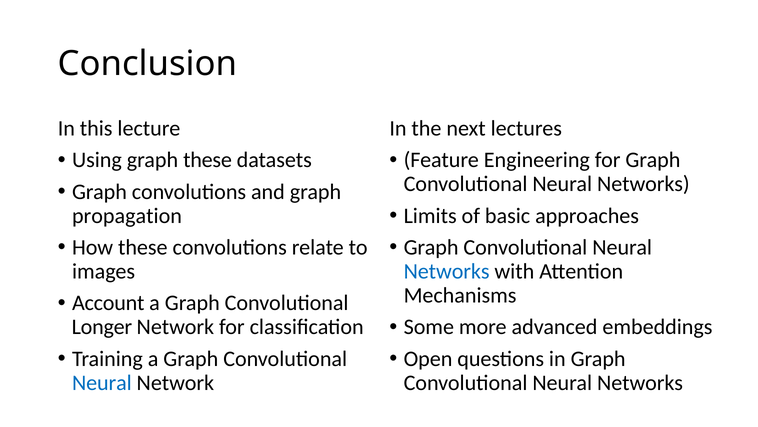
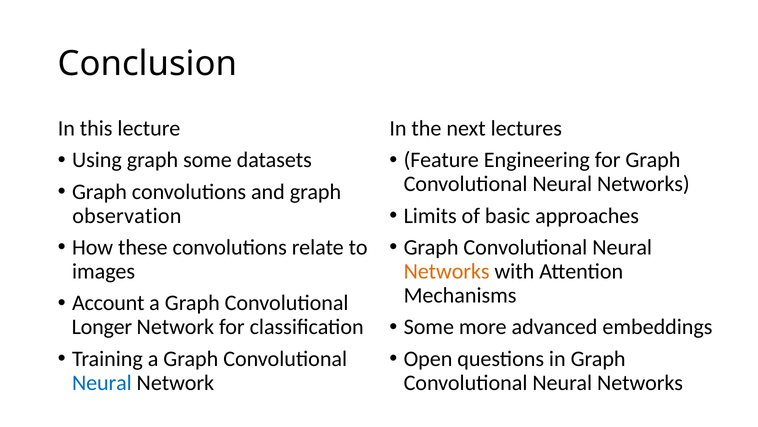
graph these: these -> some (207, 160)
propagation: propagation -> observation (127, 215)
Networks colour: blue -> orange (447, 271)
